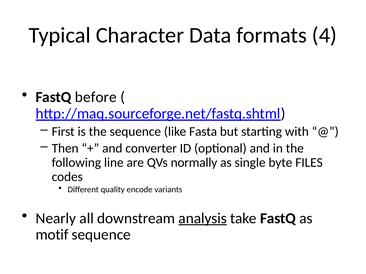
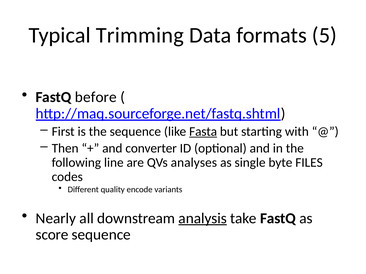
Character: Character -> Trimming (140, 35)
4: 4 -> 5 (324, 35)
Fasta underline: none -> present (203, 132)
normally: normally -> analyses (194, 163)
motif: motif -> score (52, 235)
